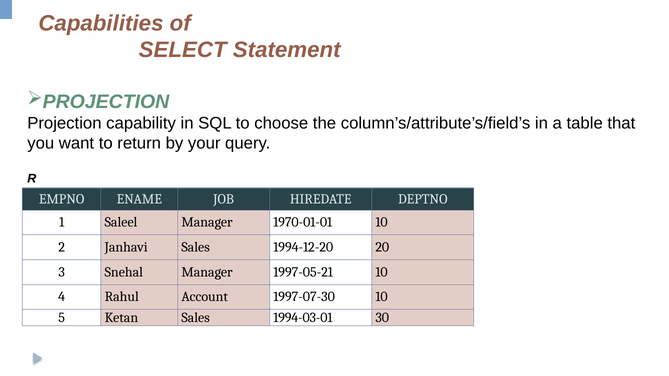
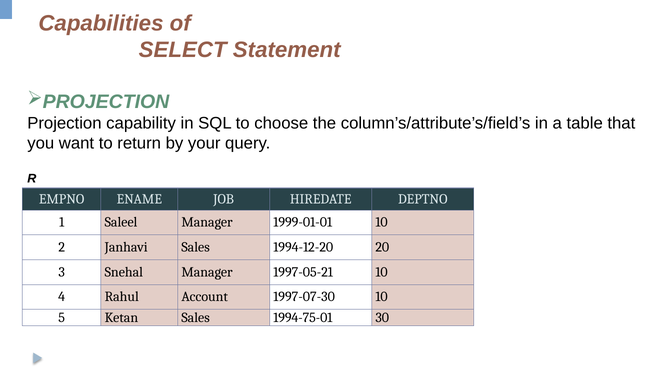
1970-01-01: 1970-01-01 -> 1999-01-01 (303, 223)
1994-03-01: 1994-03-01 -> 1994-75-01 (303, 318)
